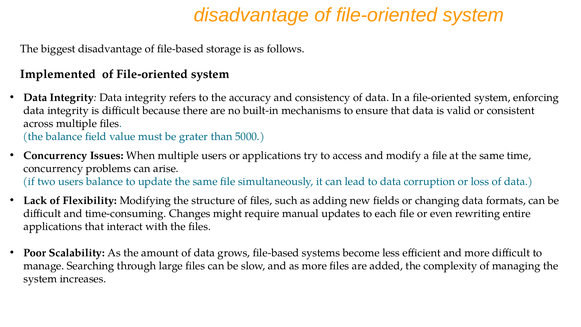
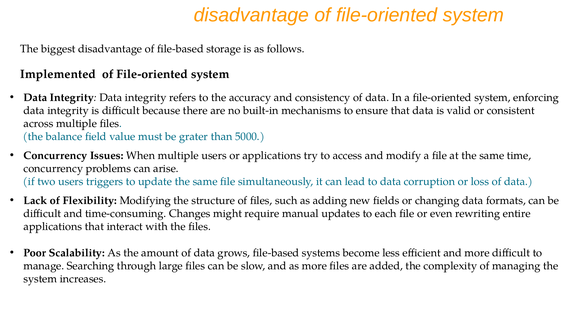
users balance: balance -> triggers (105, 182)
